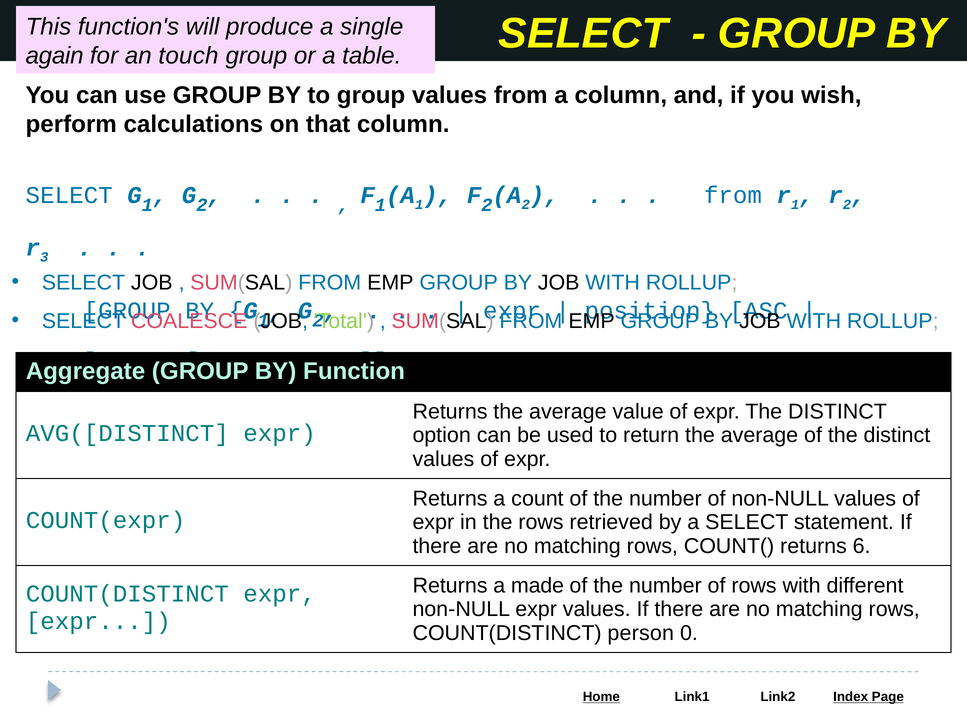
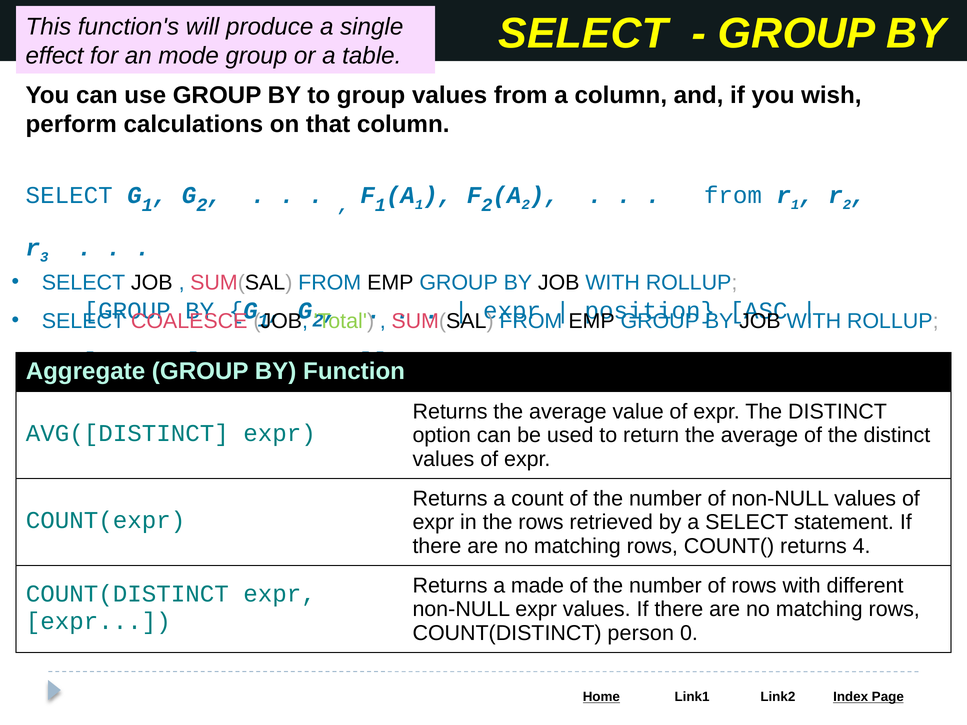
again: again -> effect (55, 56)
touch: touch -> mode (189, 56)
6: 6 -> 4 (862, 546)
